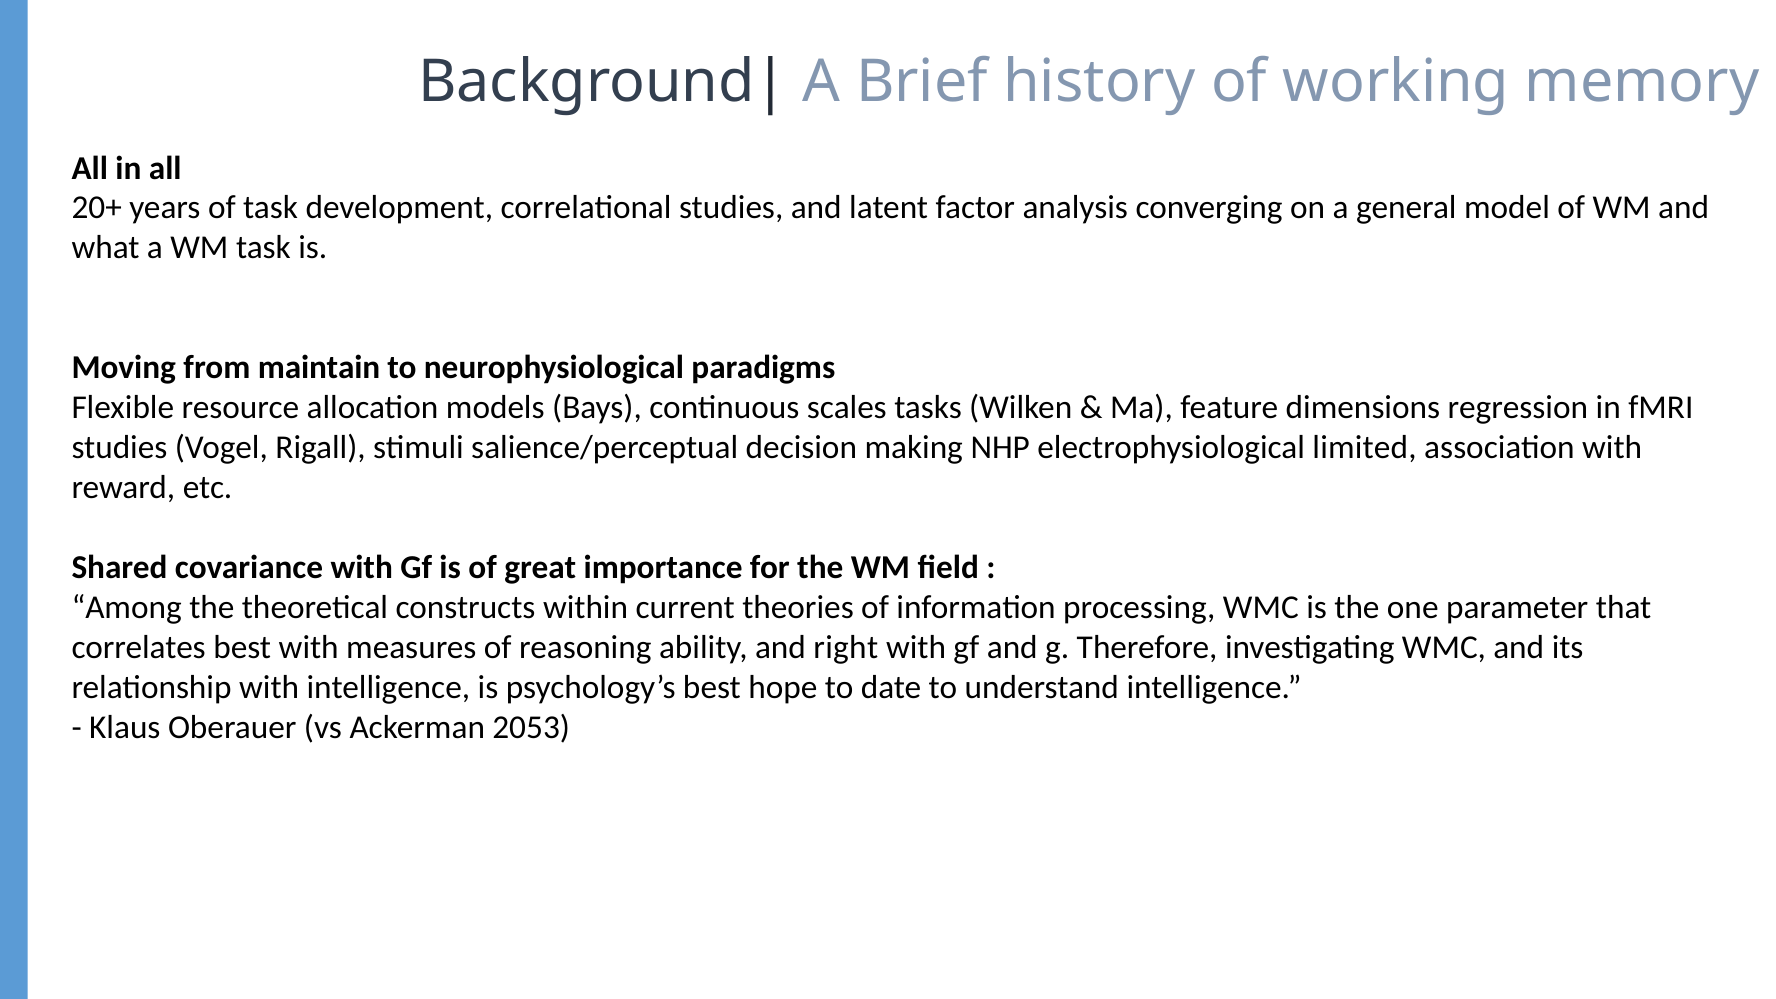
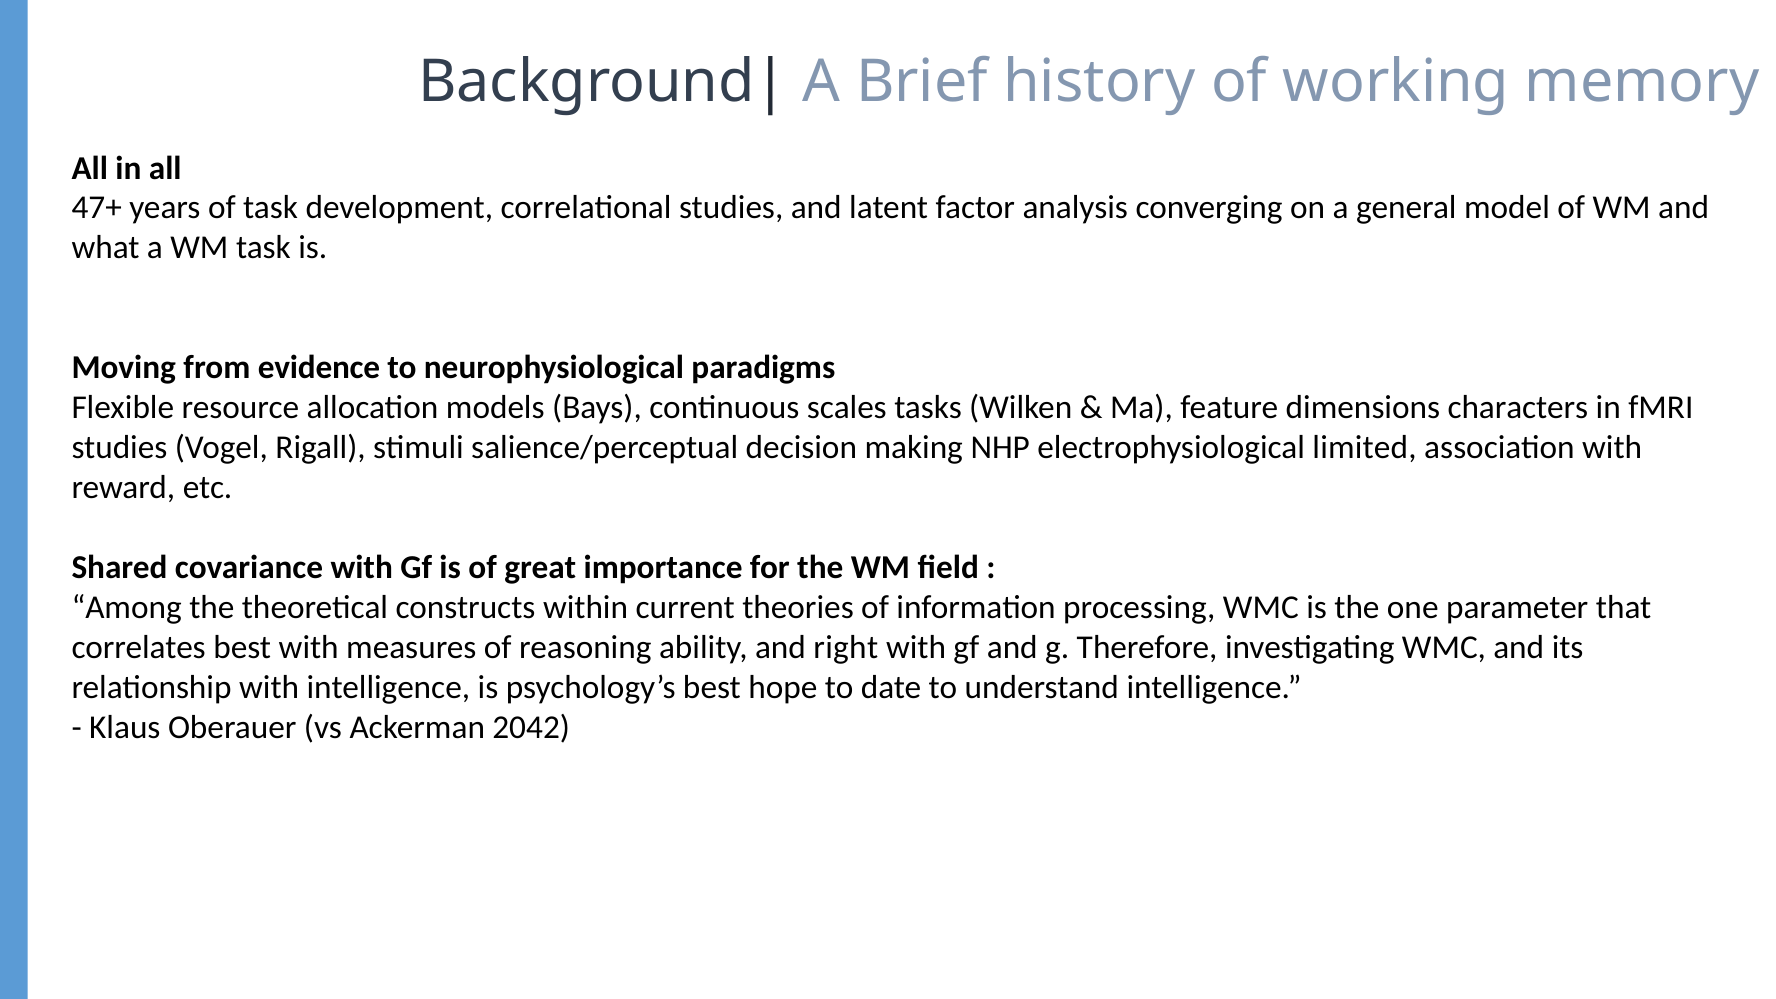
20+: 20+ -> 47+ (97, 208)
maintain: maintain -> evidence (319, 368)
regression: regression -> characters (1518, 408)
2053: 2053 -> 2042 (531, 727)
